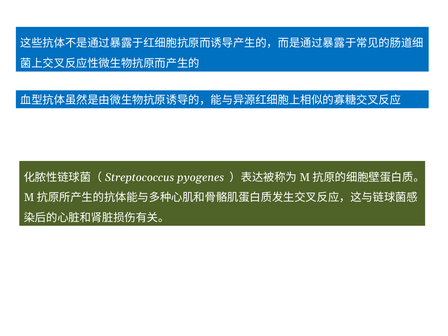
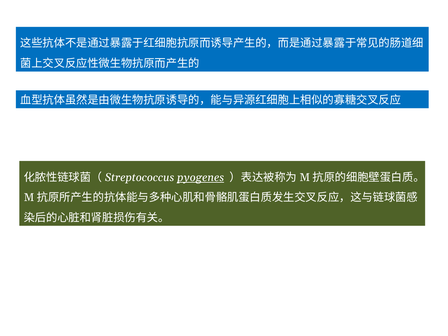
pyogenes underline: none -> present (201, 177)
